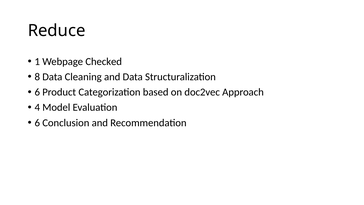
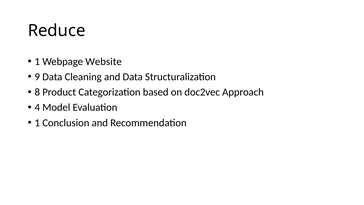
Checked: Checked -> Website (104, 62)
8: 8 -> 9 (37, 77)
6: 6 -> 8 (37, 92)
6: 6 -> 1 (37, 123)
